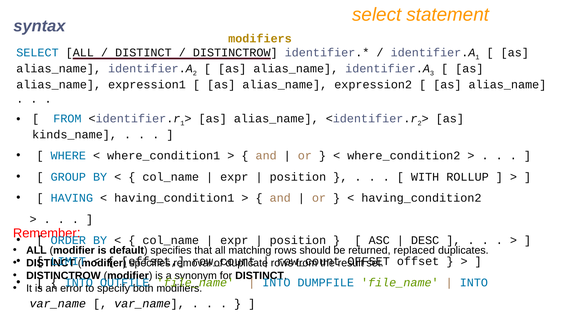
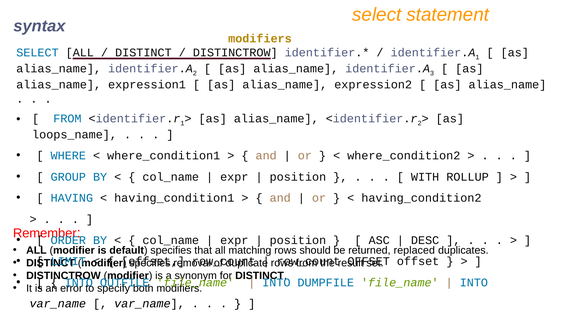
kinds_name: kinds_name -> loops_name (75, 135)
